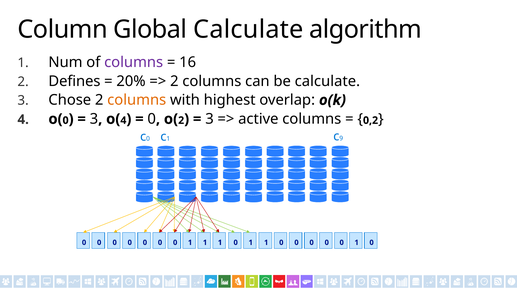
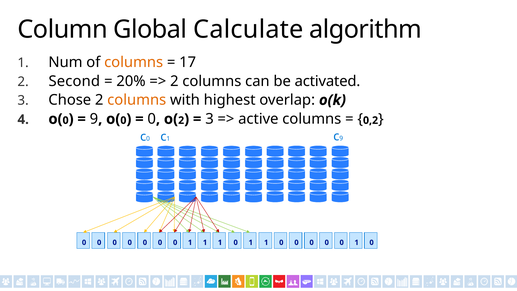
columns colour: purple -> orange (134, 62)
16: 16 -> 17 (188, 62)
Defines: Defines -> Second (74, 81)
be calculate: calculate -> activated (327, 81)
3: 3 -> 9 (94, 119)
4: 4 -> 0 (123, 120)
